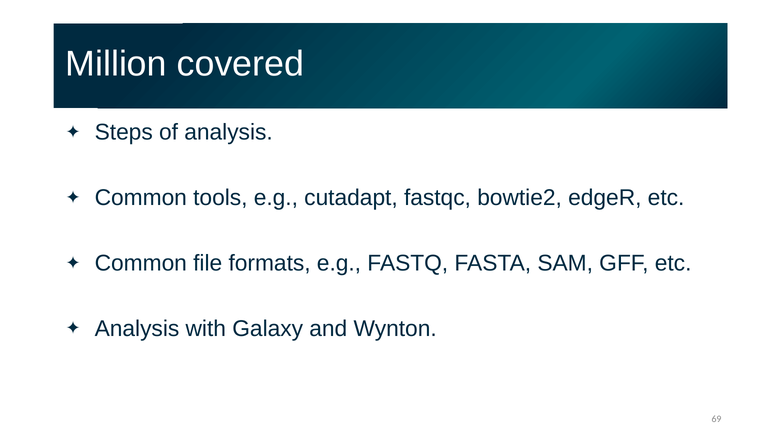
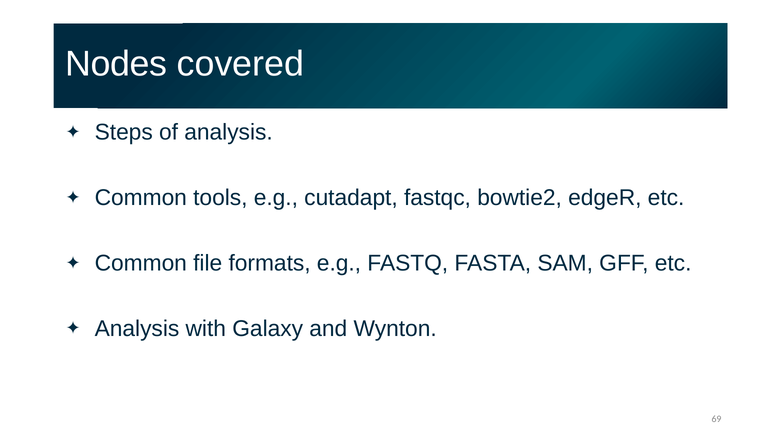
Million: Million -> Nodes (116, 64)
